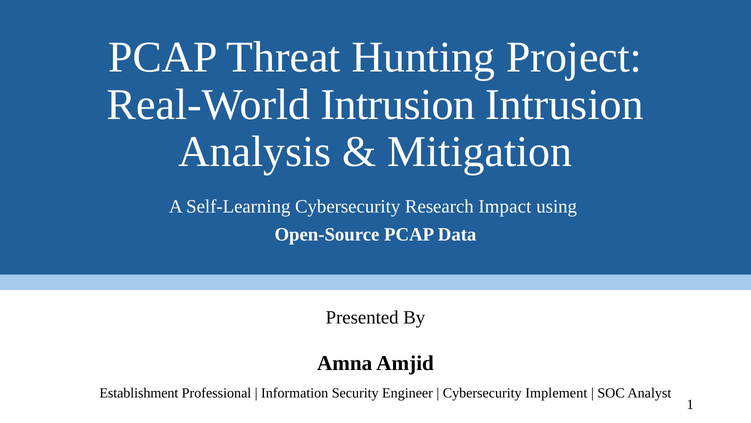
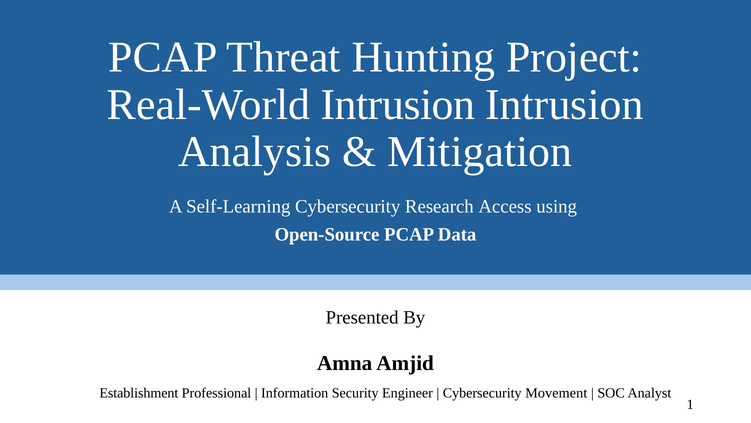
Impact: Impact -> Access (505, 206)
Implement: Implement -> Movement (556, 392)
